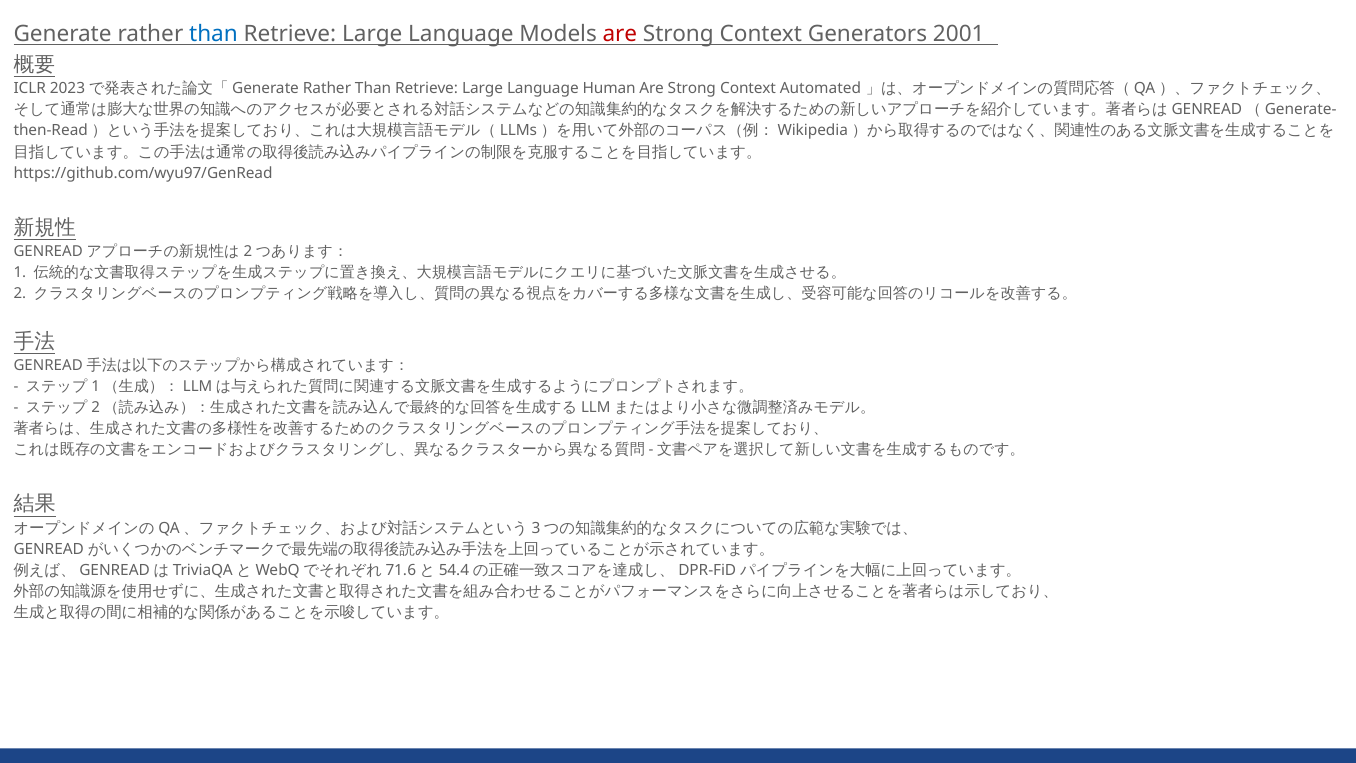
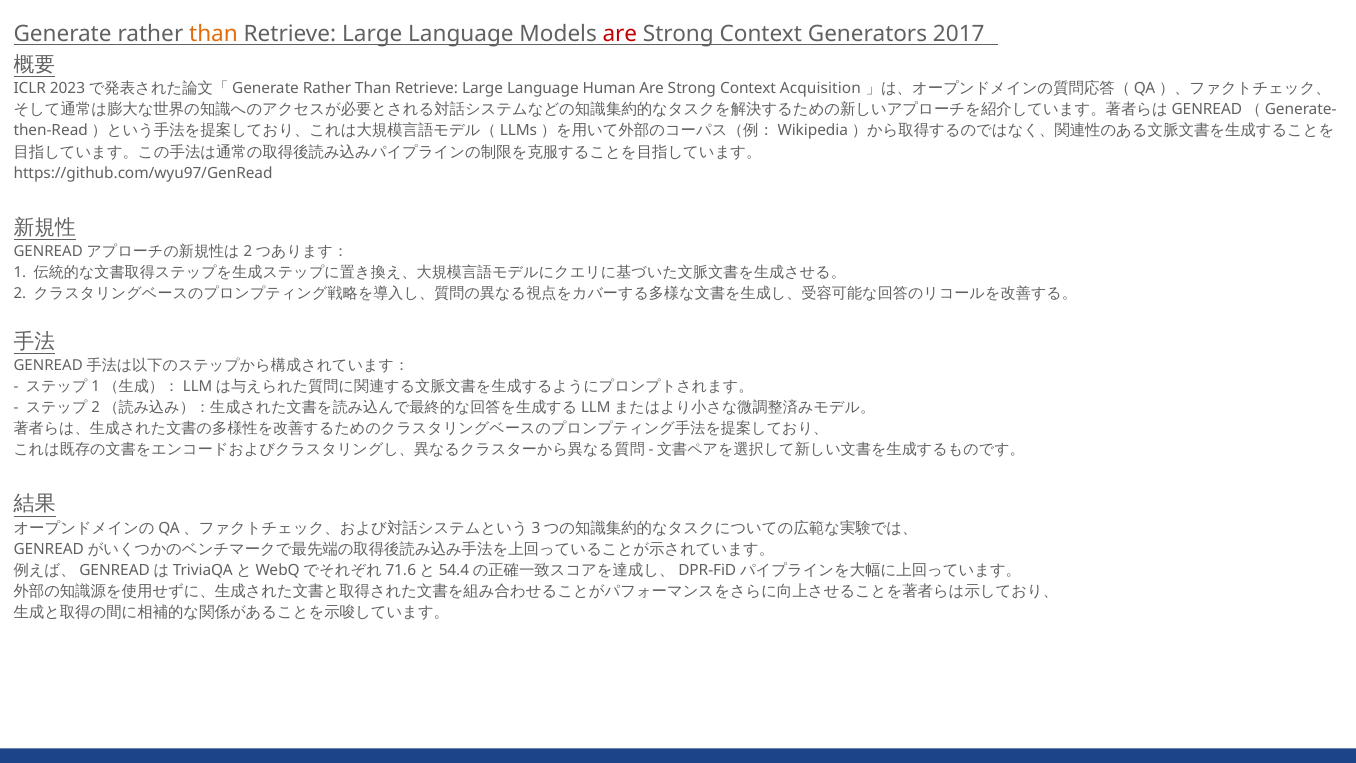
than colour: blue -> orange (213, 34)
2001: 2001 -> 2017 (959, 34)
Automated: Automated -> Acquisition (820, 88)
